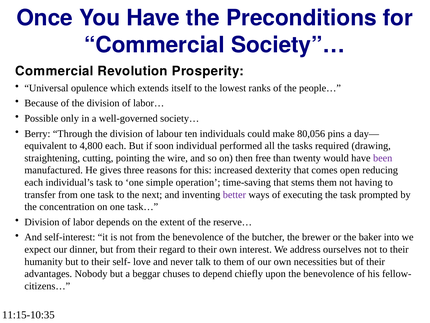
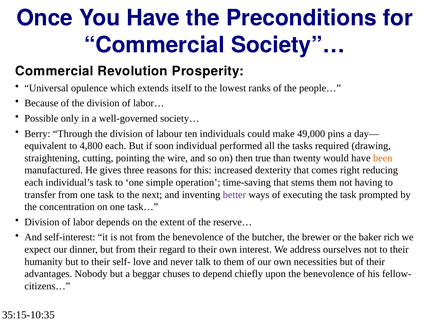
80,056: 80,056 -> 49,000 (311, 133)
free: free -> true (263, 158)
been colour: purple -> orange (383, 158)
open: open -> right (350, 170)
into: into -> rich (392, 237)
11:15-10:35: 11:15-10:35 -> 35:15-10:35 (28, 314)
